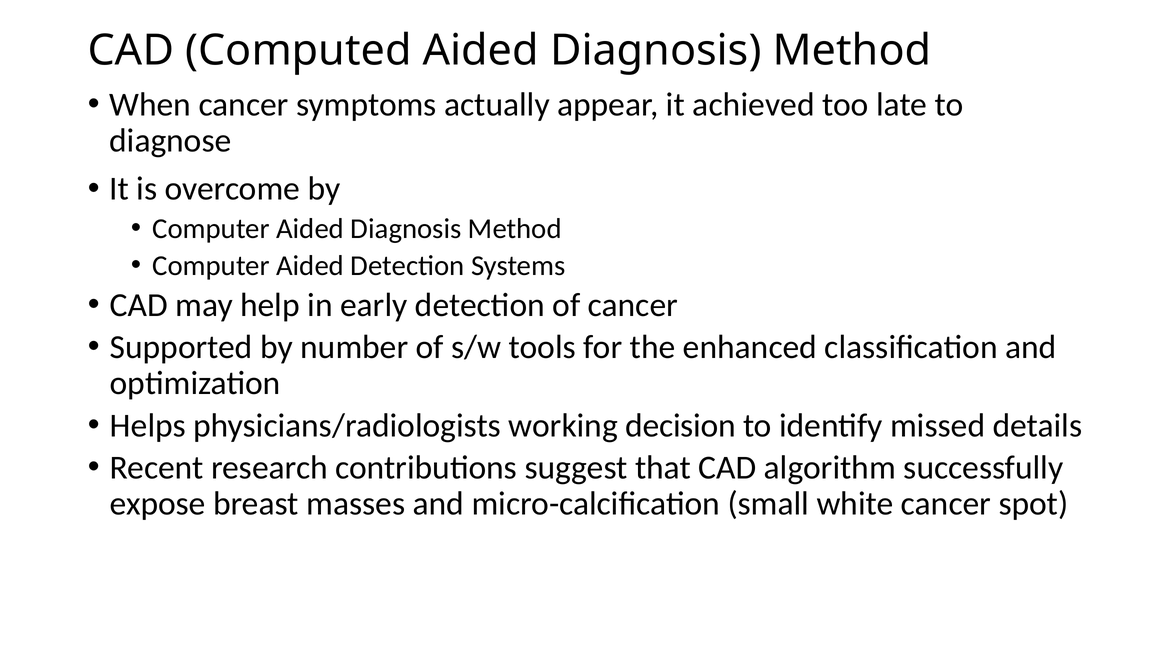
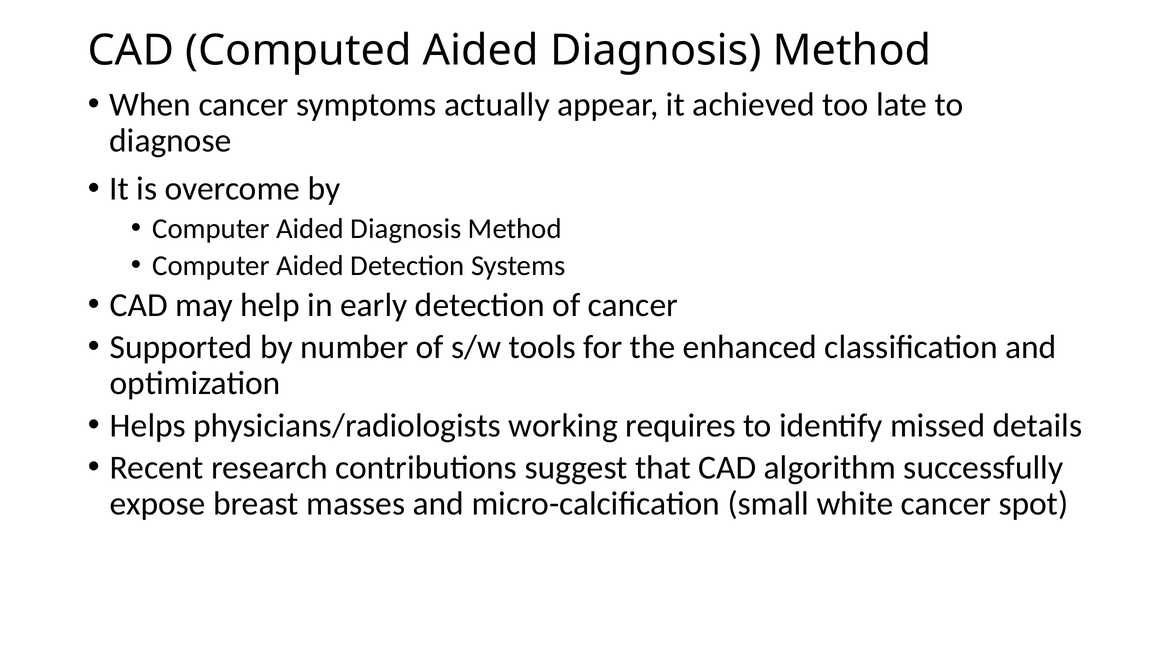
decision: decision -> requires (681, 426)
